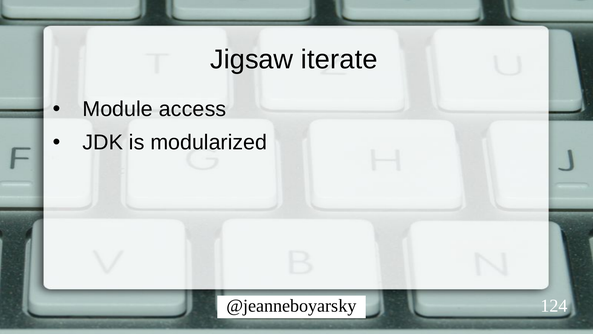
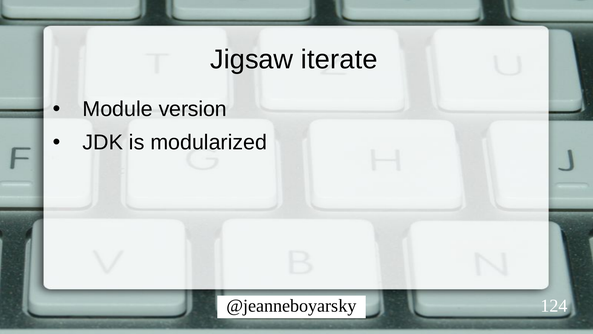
access: access -> version (193, 109)
